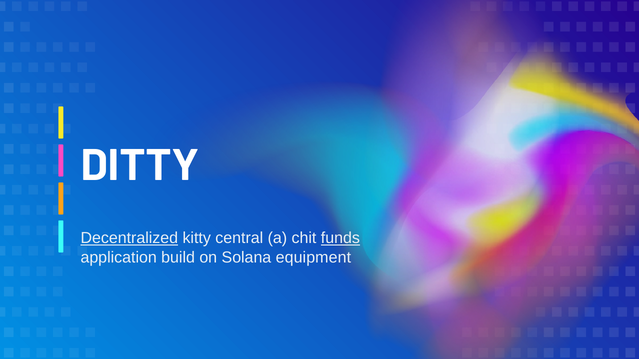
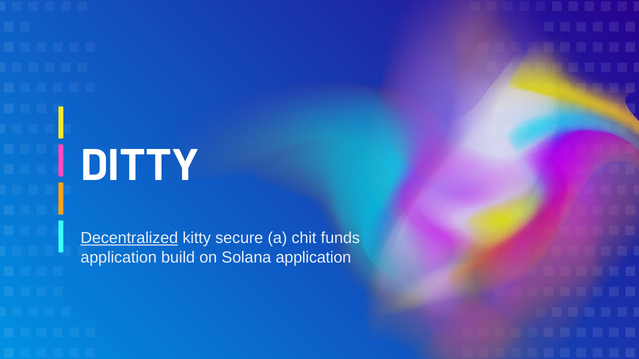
central: central -> secure (239, 238)
funds underline: present -> none (340, 238)
Solana equipment: equipment -> application (313, 258)
